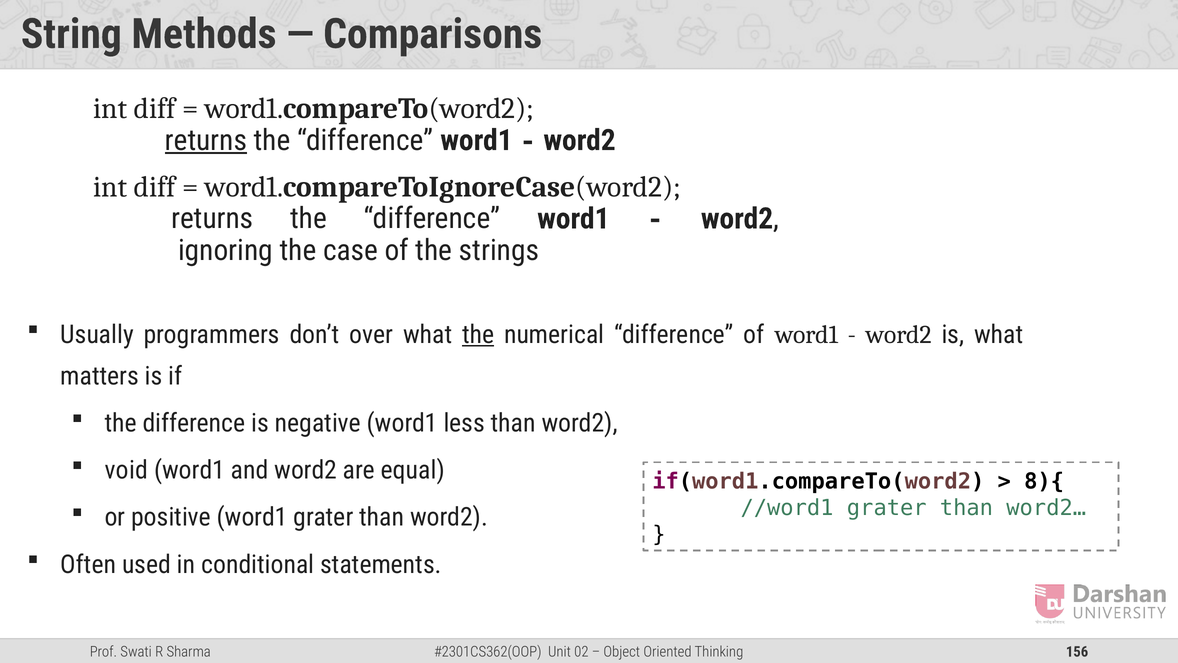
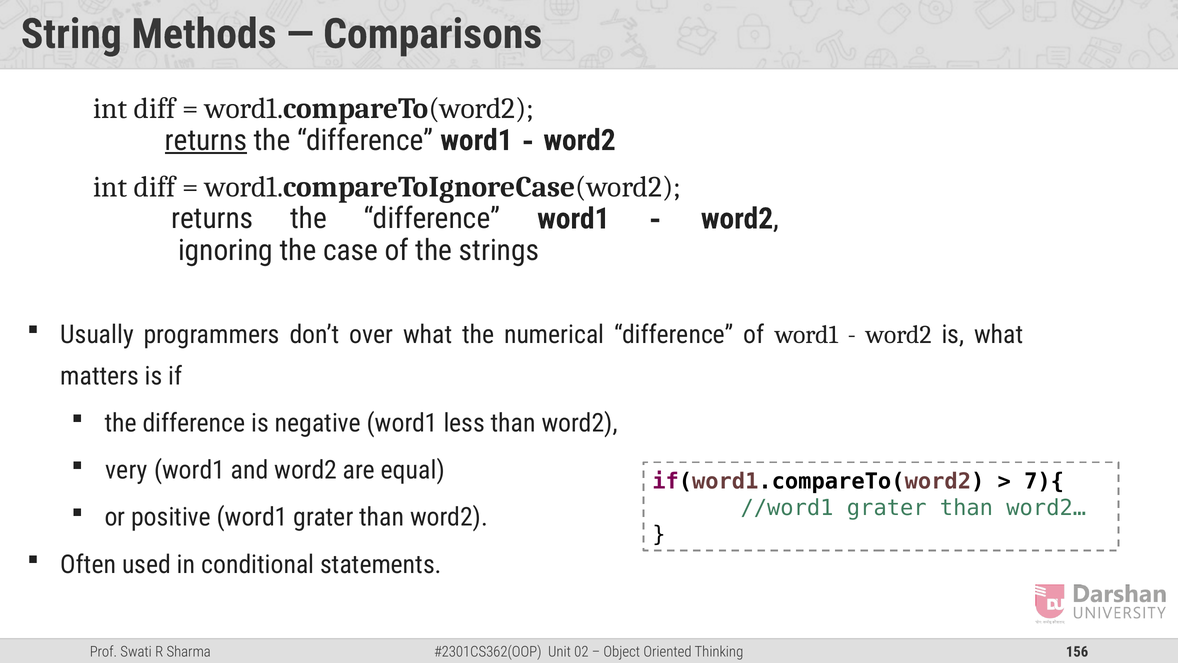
the underline: present -> none (478, 334)
void: void -> very (126, 470)
8){: 8){ -> 7){ (1044, 481)
